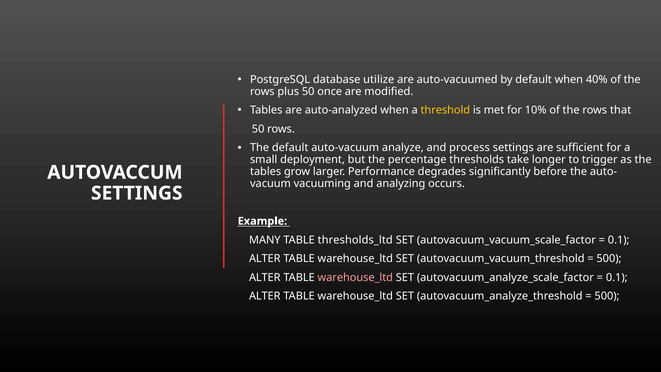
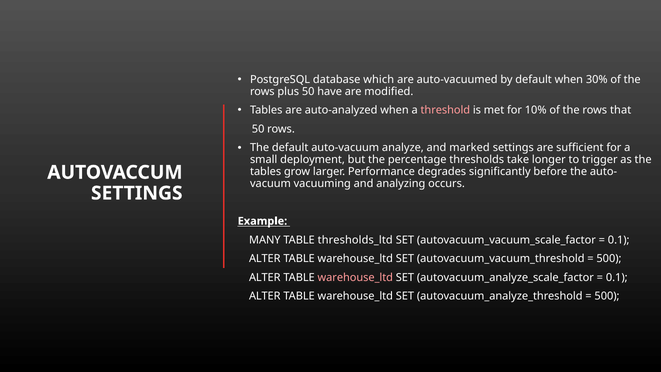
utilize: utilize -> which (379, 80)
40%: 40% -> 30% (597, 80)
once: once -> have (330, 91)
threshold colour: yellow -> pink (445, 110)
process: process -> marked (470, 148)
